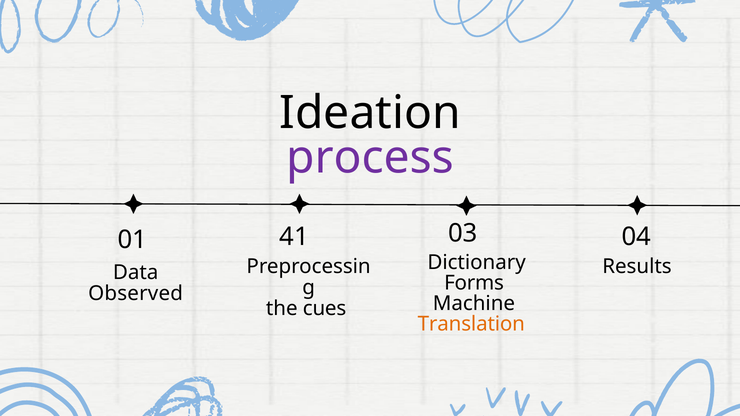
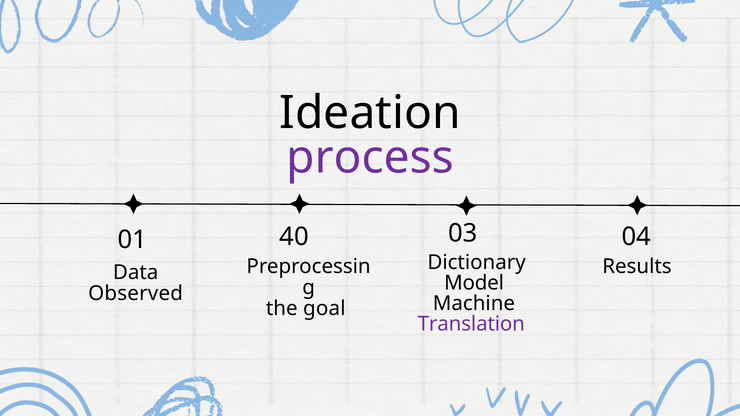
41: 41 -> 40 (294, 237)
Forms: Forms -> Model (474, 283)
cues: cues -> goal (324, 308)
Translation colour: orange -> purple (471, 324)
